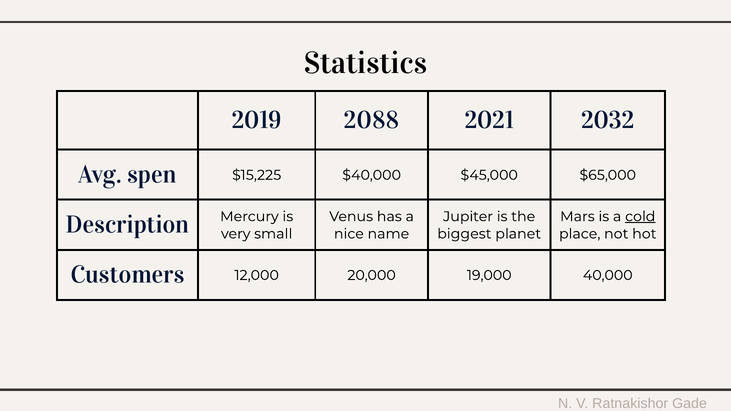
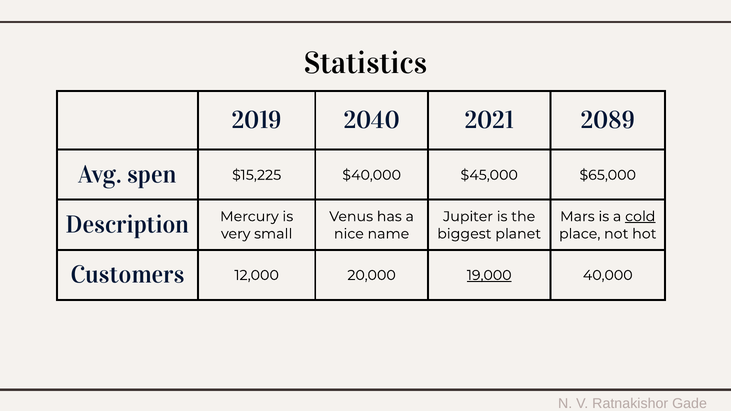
2088: 2088 -> 2040 (372, 120)
2032: 2032 -> 2089 (608, 120)
19,000 underline: none -> present (489, 275)
